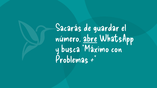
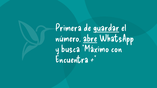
Sacarás: Sacarás -> Primera (68, 28)
guardar underline: none -> present (106, 28)
Problemas: Problemas -> Encuentra (72, 60)
